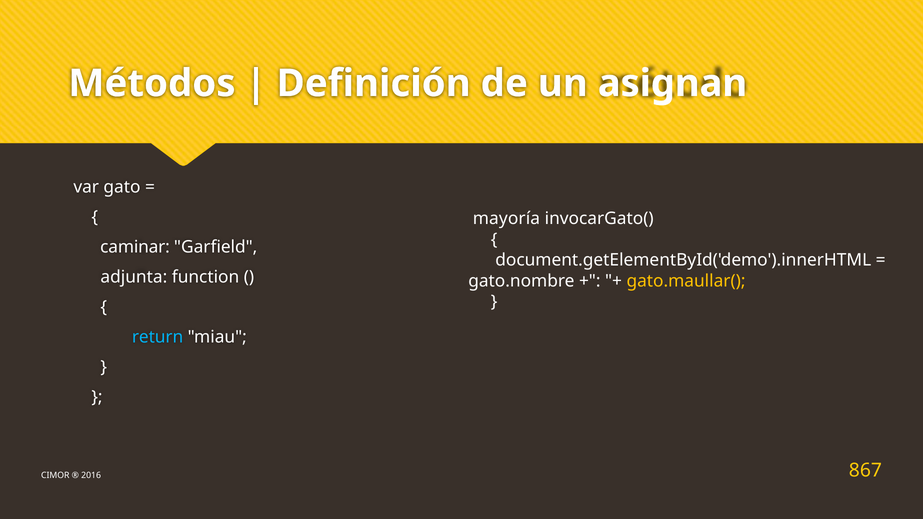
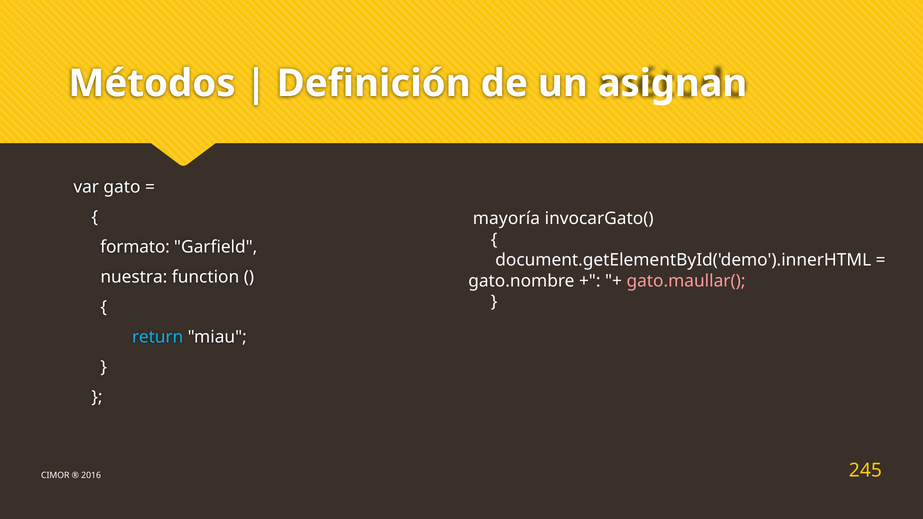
caminar: caminar -> formato (135, 247)
adjunta: adjunta -> nuestra (134, 277)
gato.maullar( colour: yellow -> pink (686, 281)
867: 867 -> 245 (865, 471)
